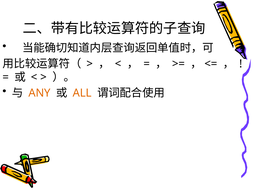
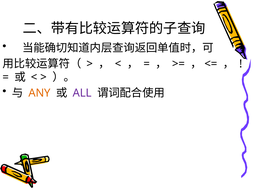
ALL colour: orange -> purple (82, 93)
